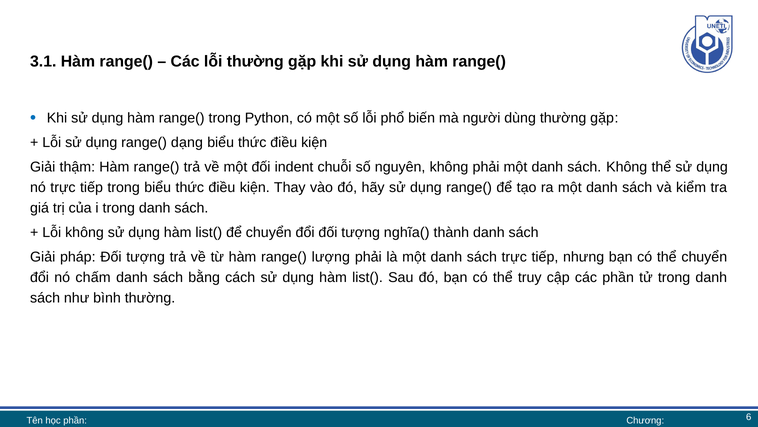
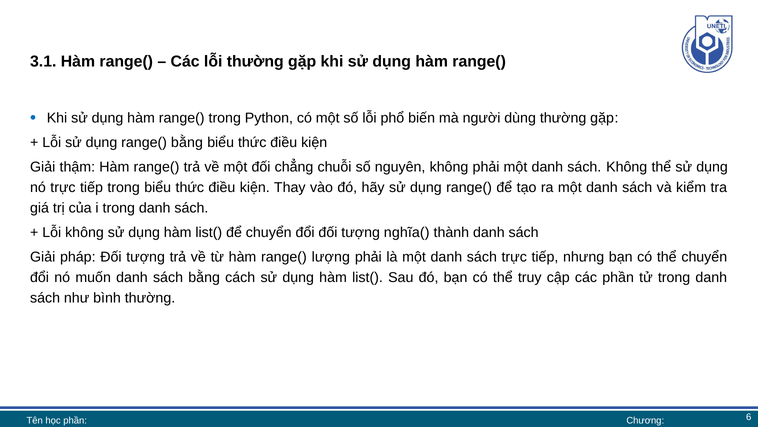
range( dạng: dạng -> bằng (187, 142)
indent: indent -> chẳng (294, 167)
chấm: chấm -> muốn (93, 277)
